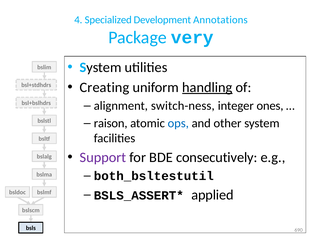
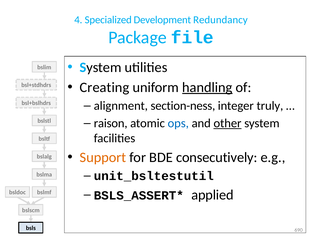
Annotations: Annotations -> Redundancy (220, 20)
very: very -> file (192, 37)
switch-ness: switch-ness -> section-ness (183, 106)
ones: ones -> truly (270, 106)
other underline: none -> present (228, 124)
Support colour: purple -> orange (103, 158)
both_bsltestutil: both_bsltestutil -> unit_bsltestutil (154, 176)
